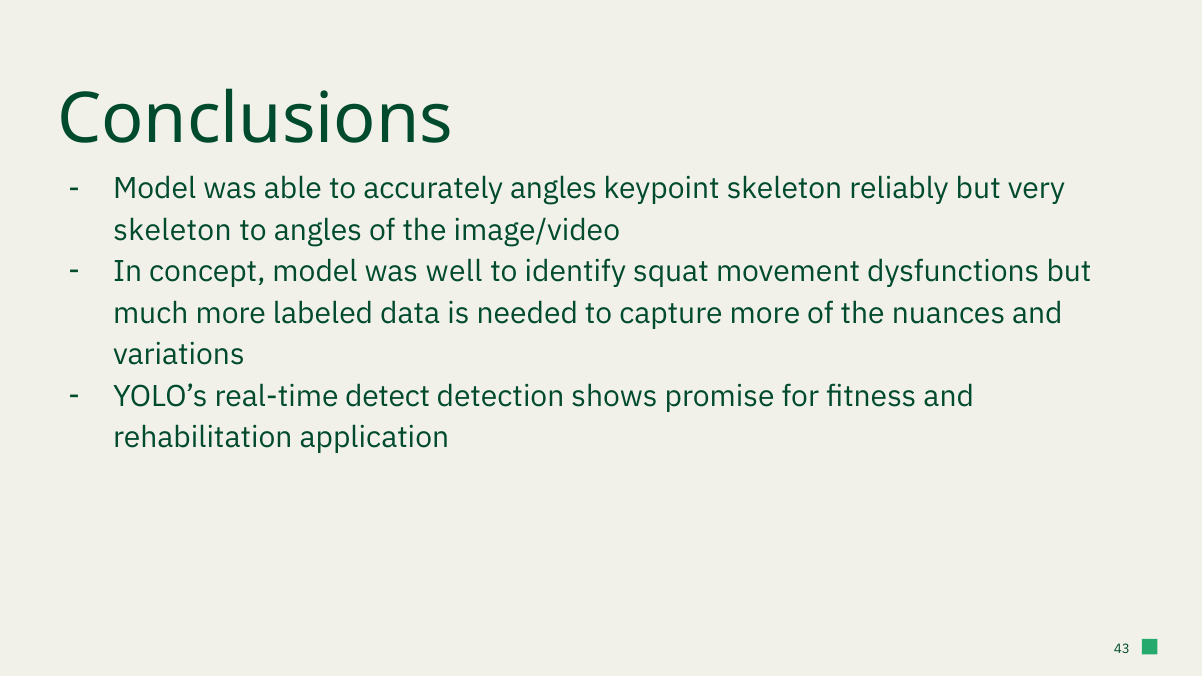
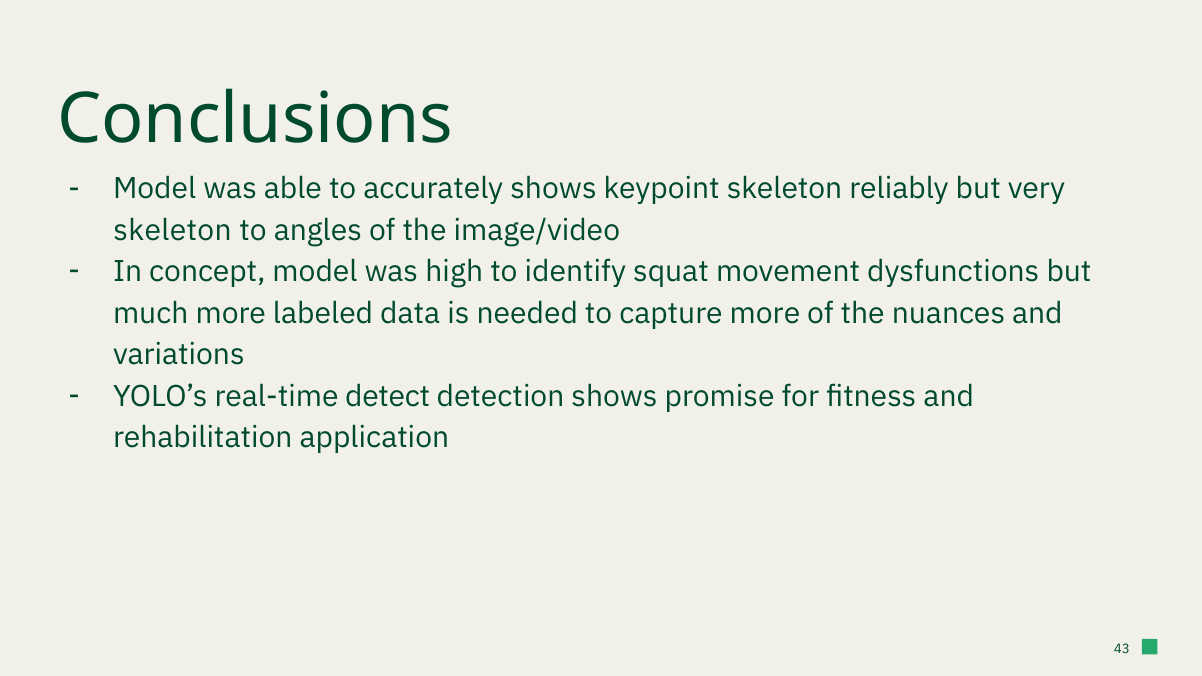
accurately angles: angles -> shows (553, 189)
well: well -> high (454, 272)
